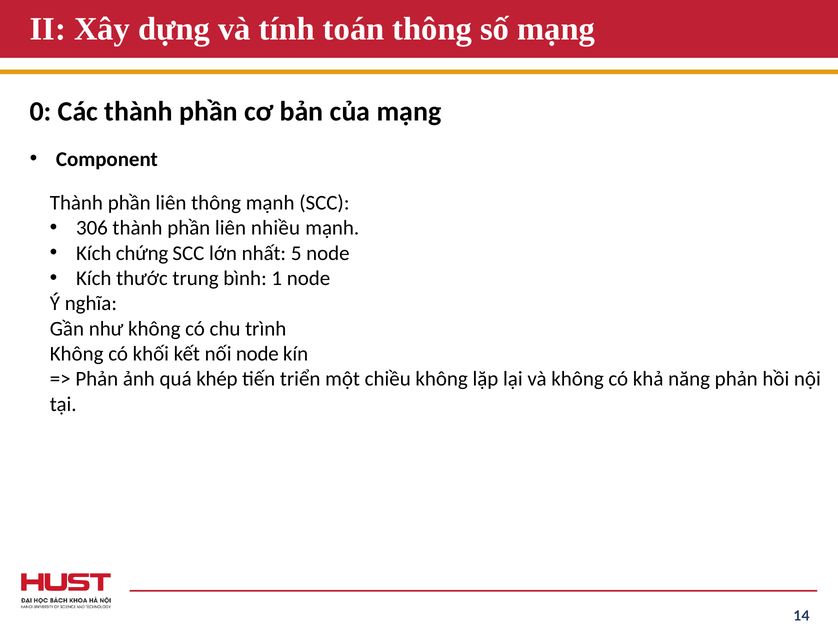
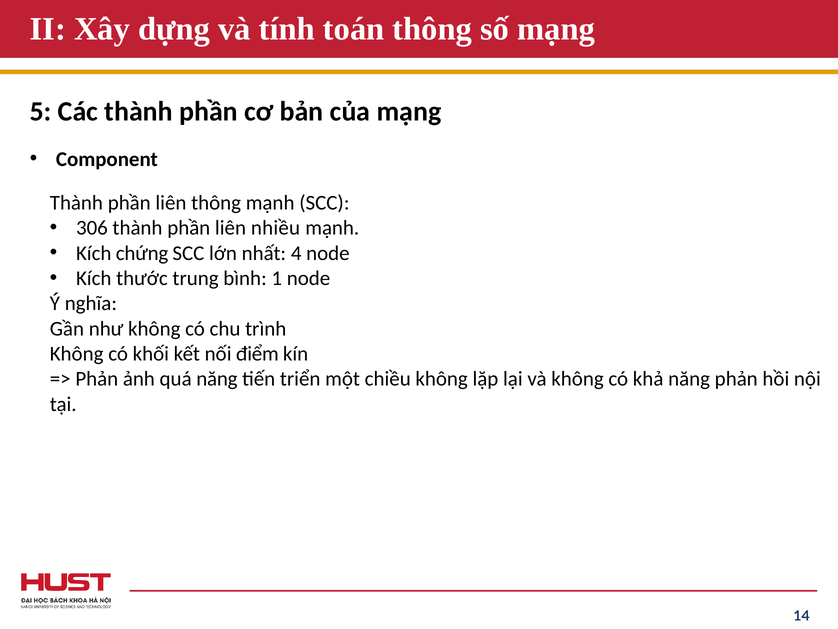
0: 0 -> 5 (41, 112)
5: 5 -> 4 (296, 253)
nối node: node -> điểm (257, 354)
quá khép: khép -> năng (217, 379)
